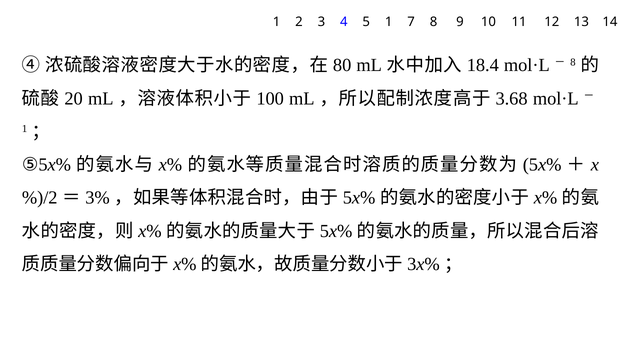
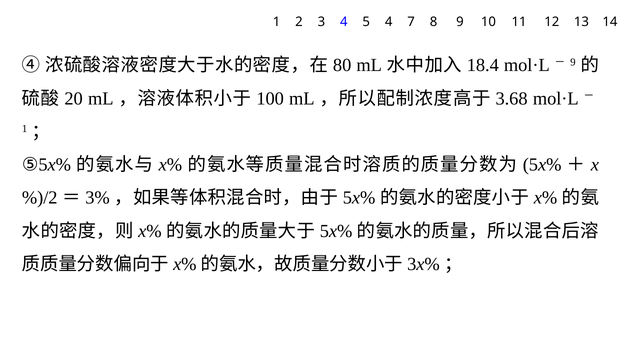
5 1: 1 -> 4 (389, 22)
8: 8 -> 9 (573, 62)
